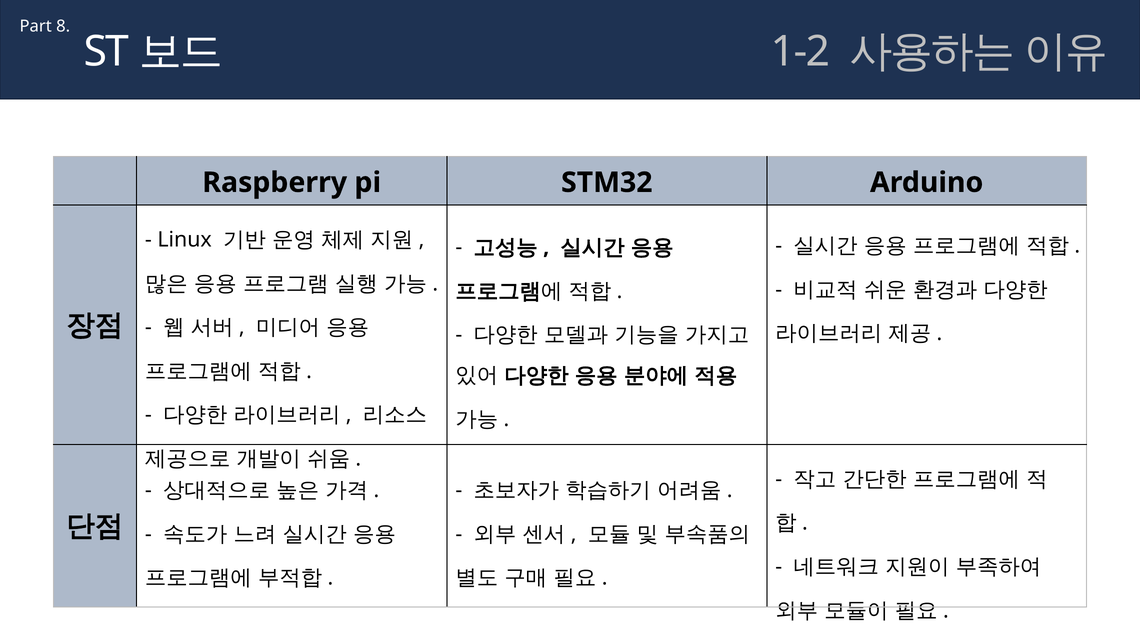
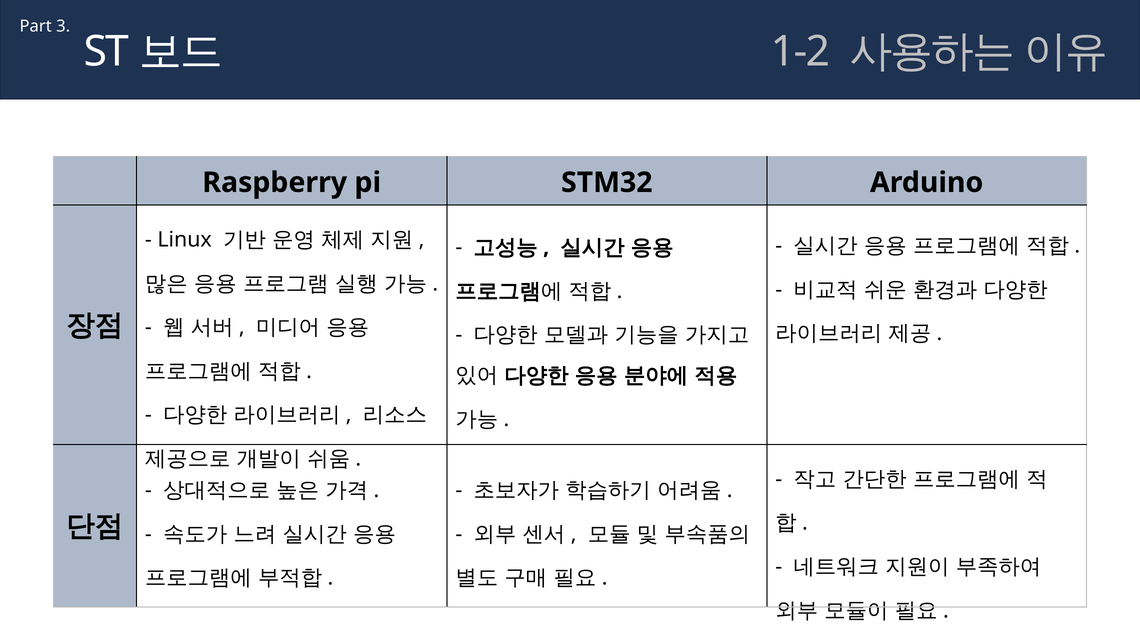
8: 8 -> 3 (63, 26)
